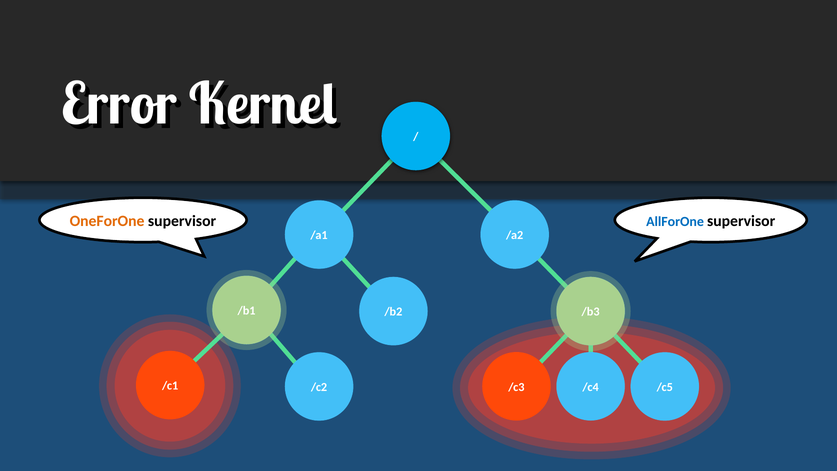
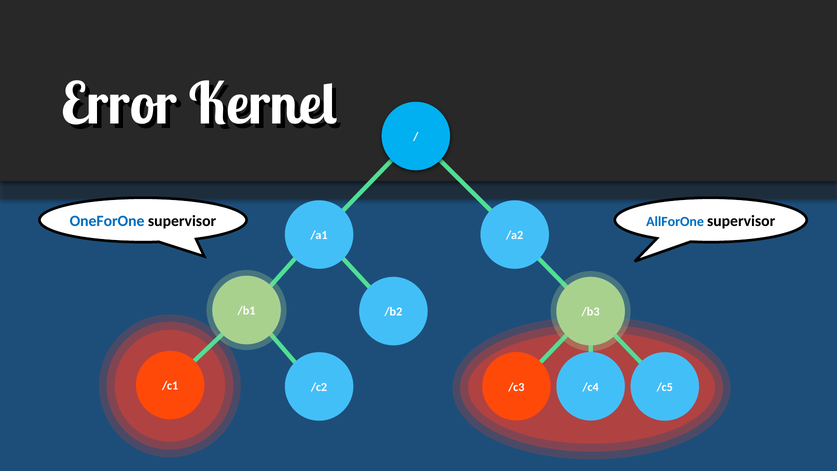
OneForOne colour: orange -> blue (107, 221)
